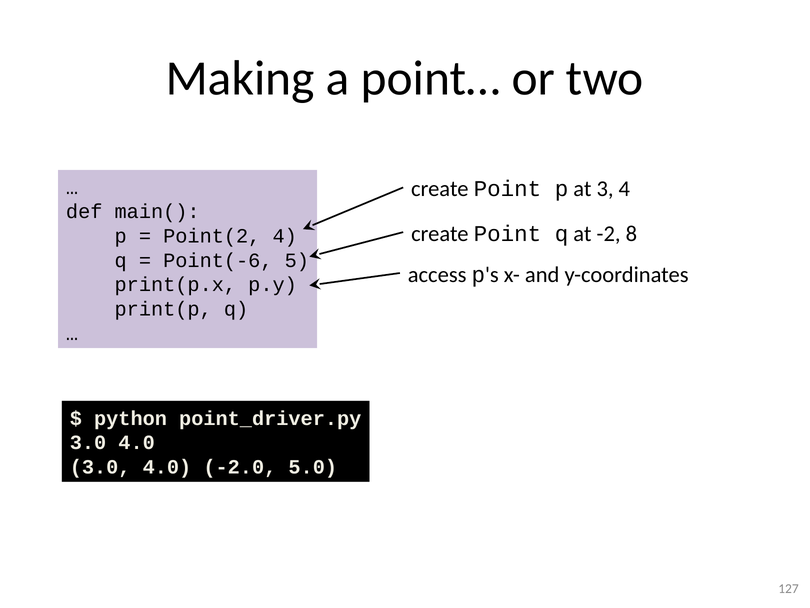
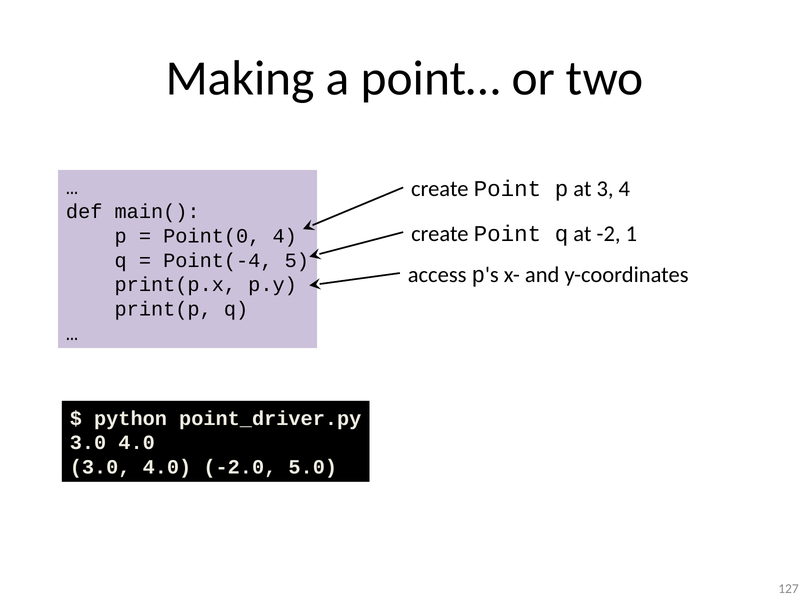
8: 8 -> 1 (631, 234)
Point(2: Point(2 -> Point(0 (212, 236)
Point(-6: Point(-6 -> Point(-4 (218, 260)
